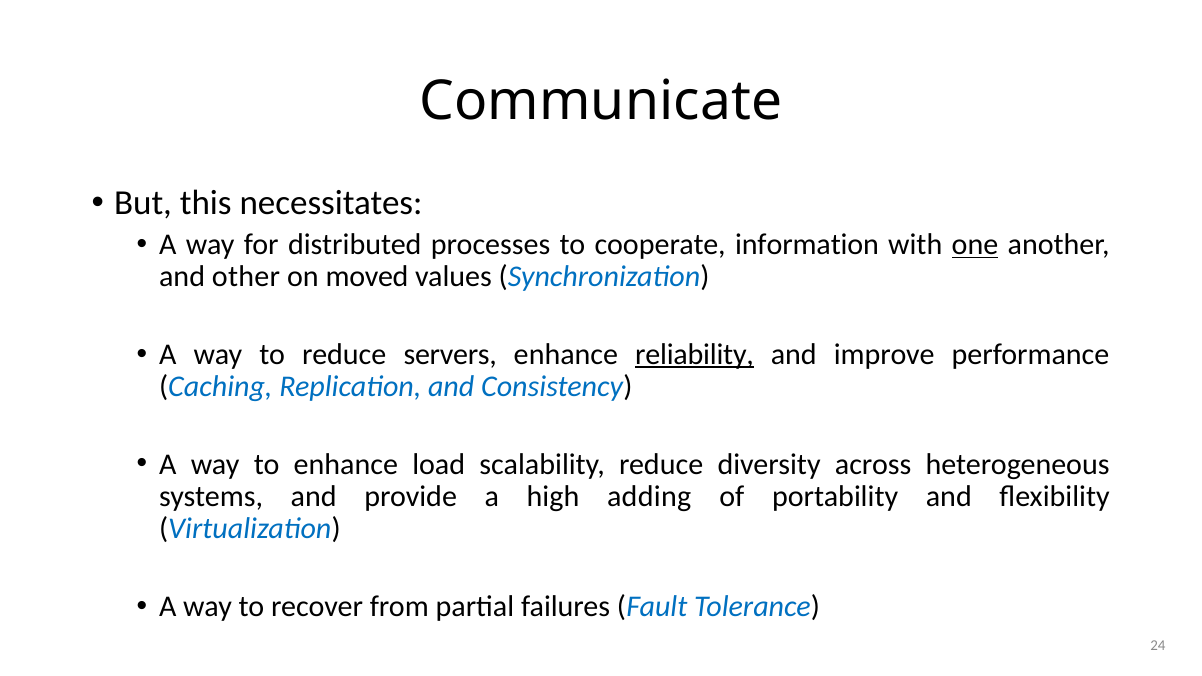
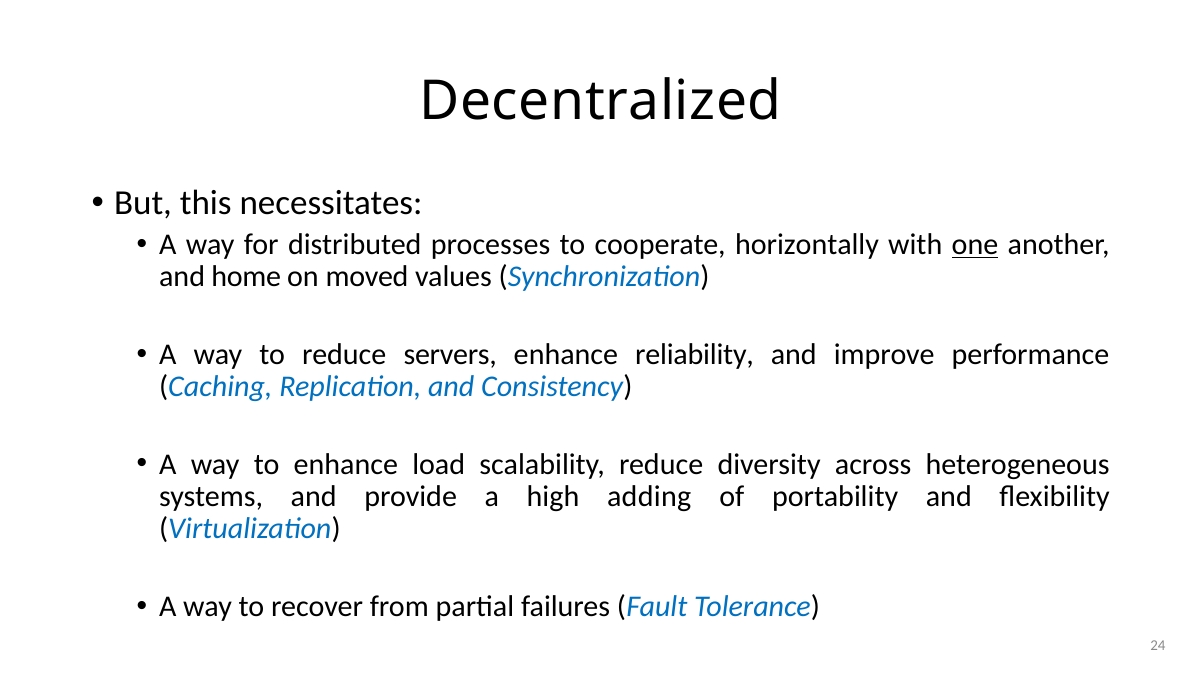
Communicate: Communicate -> Decentralized (601, 101)
information: information -> horizontally (807, 245)
other: other -> home (246, 277)
reliability underline: present -> none (695, 354)
